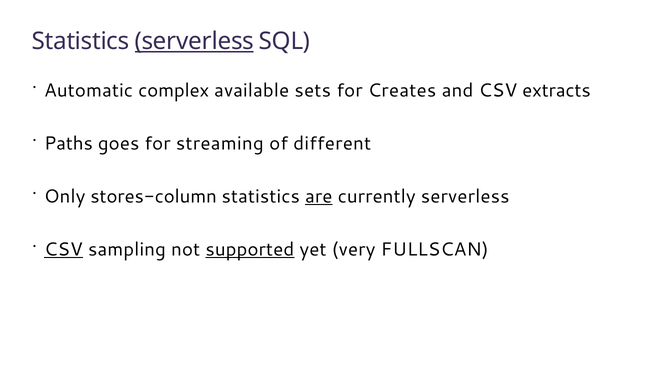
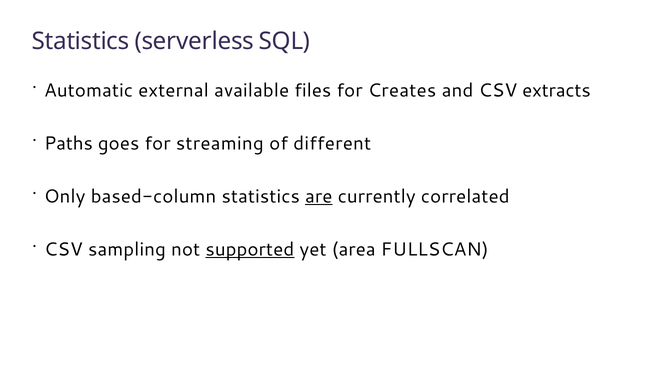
serverless underline: present -> none (194, 41)
complex: complex -> external (174, 90)
sets: sets -> files (313, 90)
stores-column: stores-column -> based-column (153, 196)
currently serverless: serverless -> correlated (465, 196)
CSV underline: present -> none (63, 249)
very: very -> area (354, 249)
